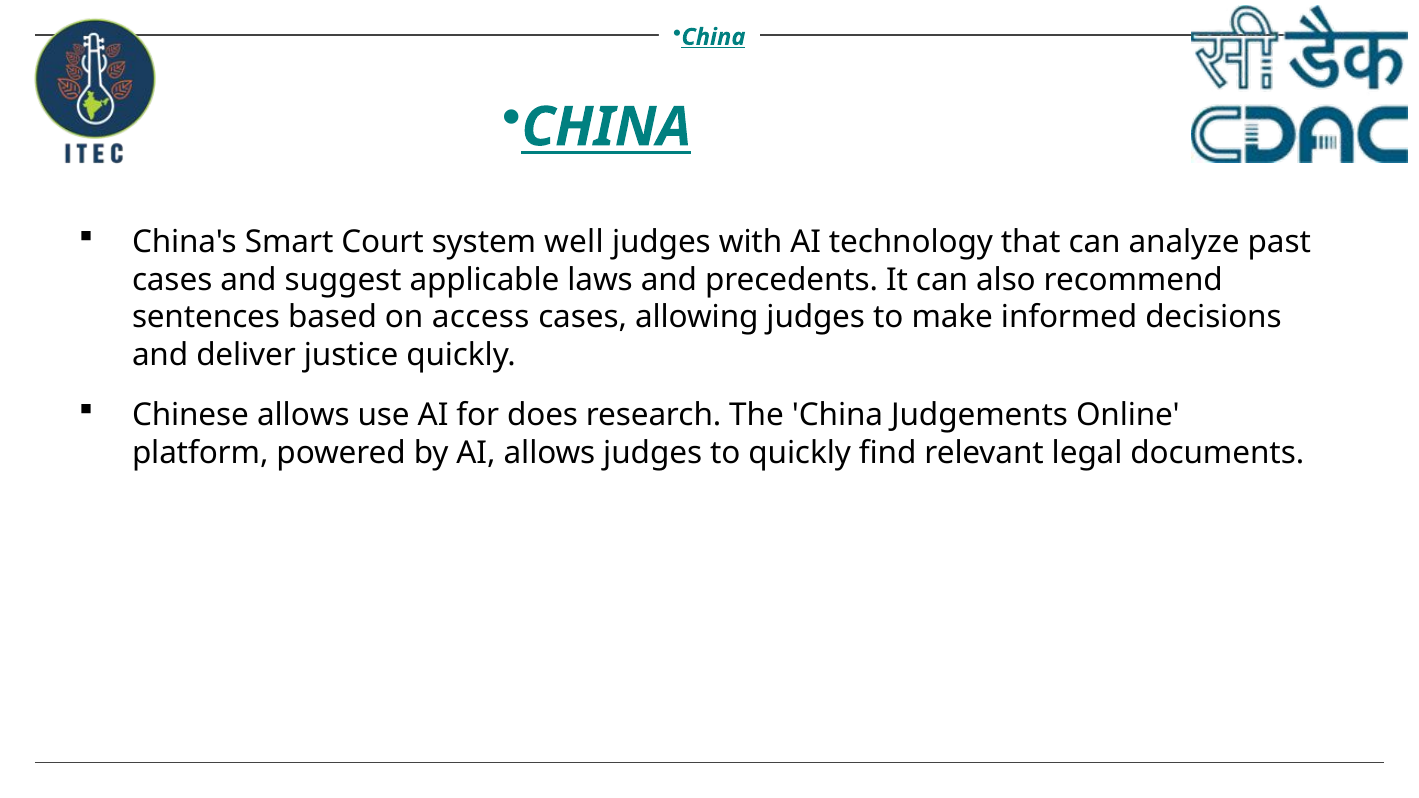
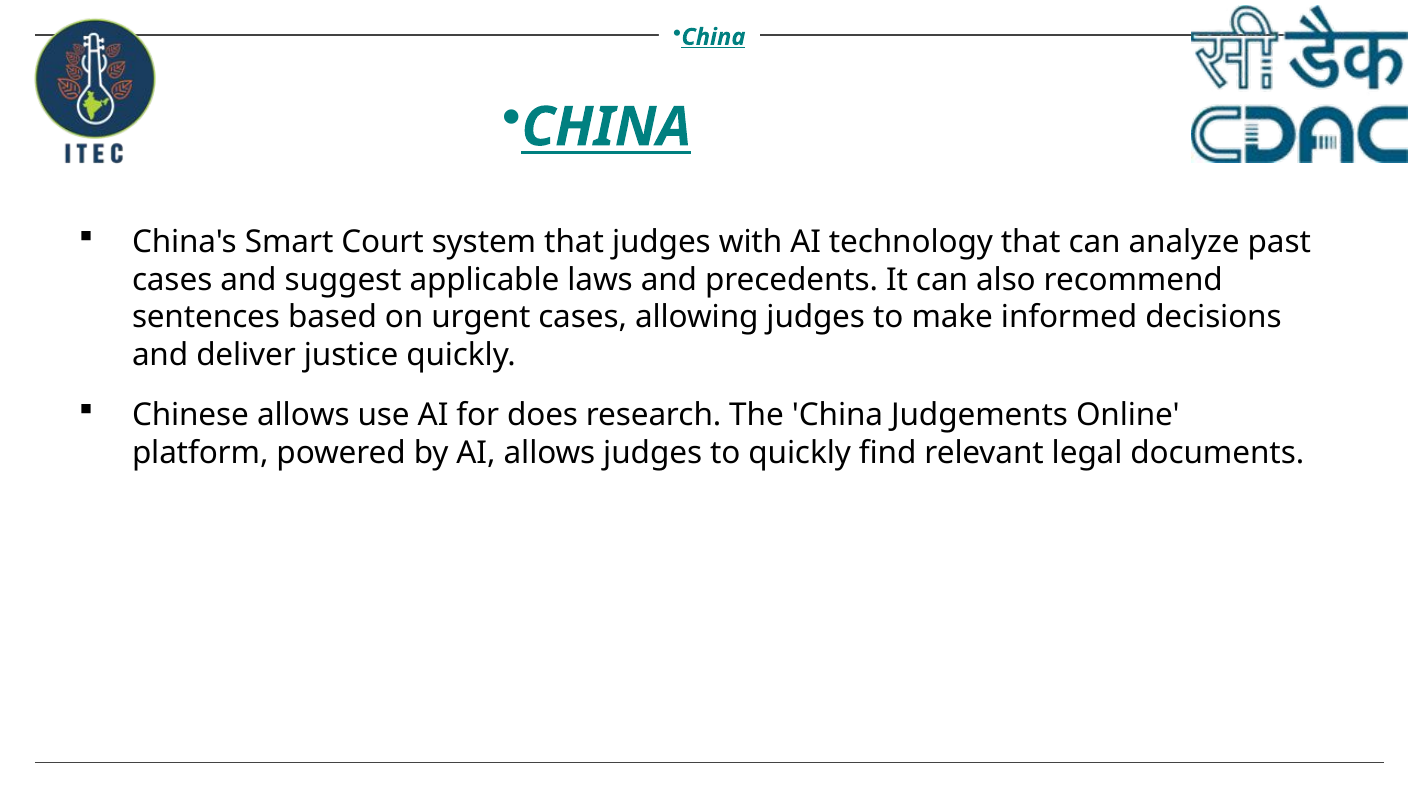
system well: well -> that (574, 242)
access: access -> urgent (481, 318)
